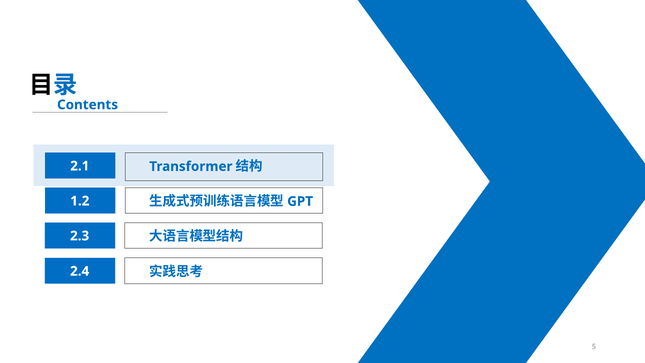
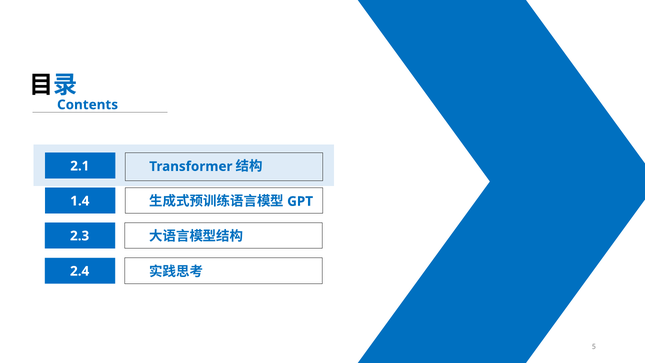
1.2: 1.2 -> 1.4 (80, 201)
